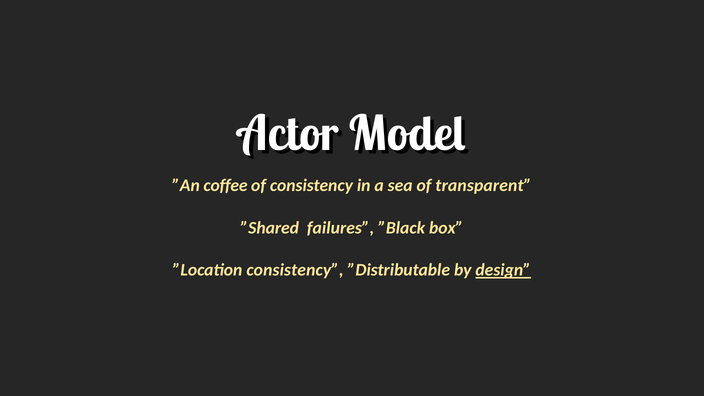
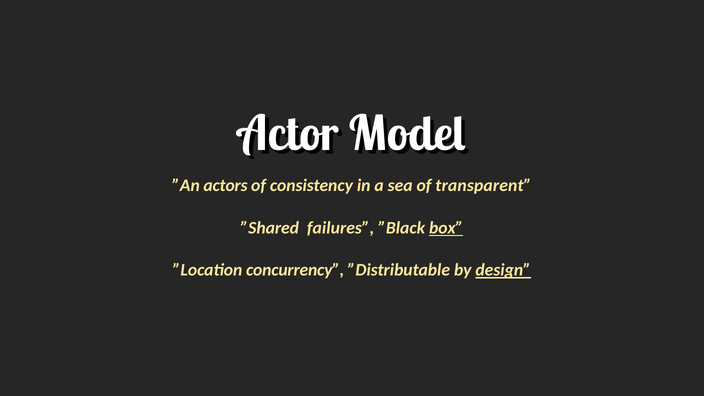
coffee: coffee -> actors (225, 186)
box underline: none -> present (446, 228)
”Location consistency: consistency -> concurrency (295, 270)
